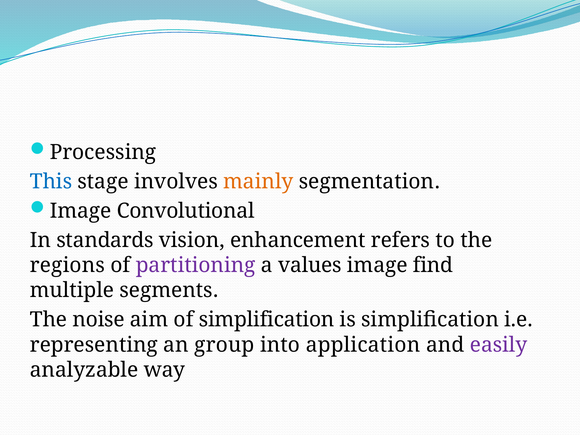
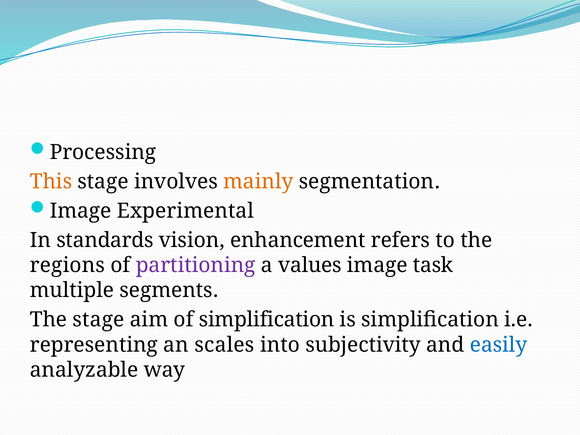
This colour: blue -> orange (51, 182)
Convolutional: Convolutional -> Experimental (185, 211)
find: find -> task (433, 265)
The noise: noise -> stage (98, 320)
group: group -> scales (224, 345)
application: application -> subjectivity (363, 345)
easily colour: purple -> blue (499, 345)
